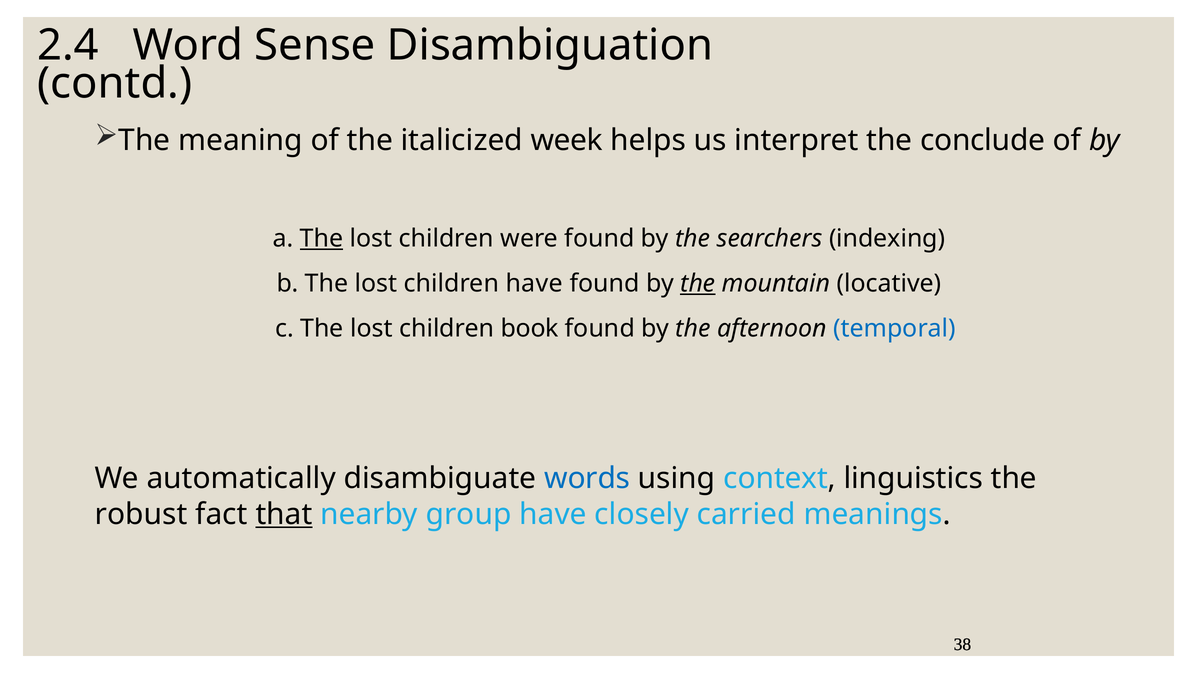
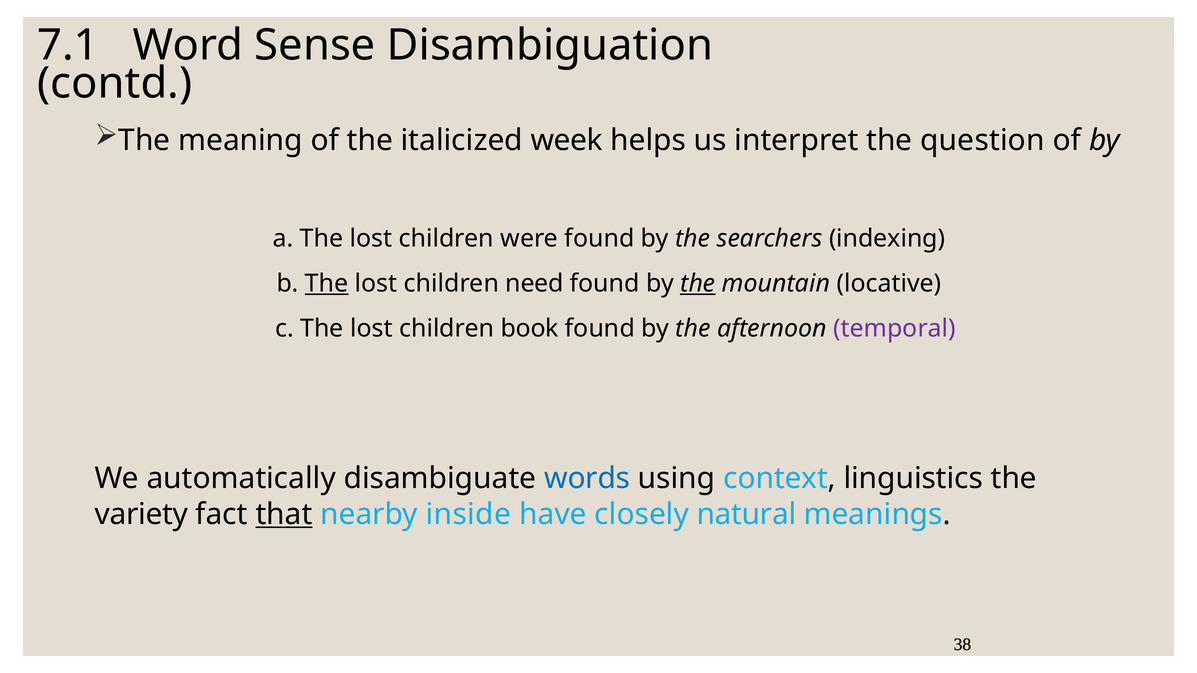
2.4: 2.4 -> 7.1 (68, 45)
conclude: conclude -> question (982, 140)
The underline: present -> none (321, 239)
The underline: none -> present (327, 284)
children have: have -> need (534, 284)
temporal colour: blue -> purple (895, 329)
robust: robust -> variety (141, 515)
group: group -> inside (468, 515)
carried: carried -> natural (746, 515)
